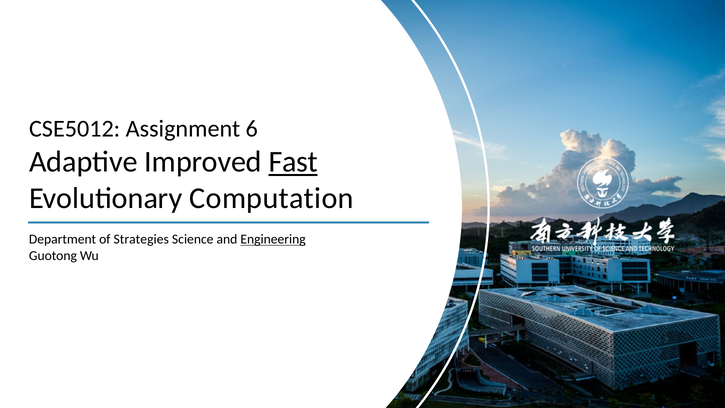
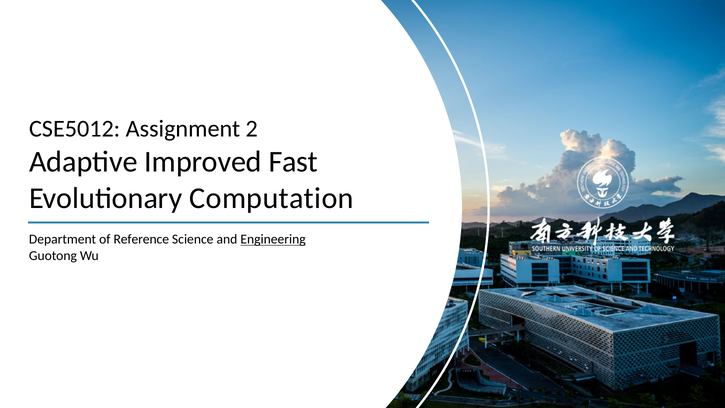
6: 6 -> 2 (252, 129)
Fast underline: present -> none (293, 162)
Strategies: Strategies -> Reference (141, 239)
